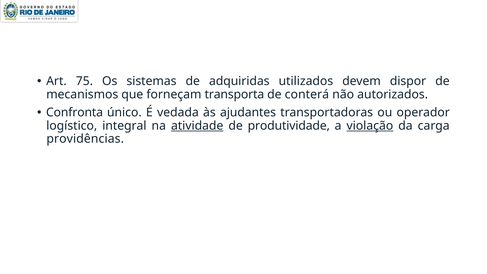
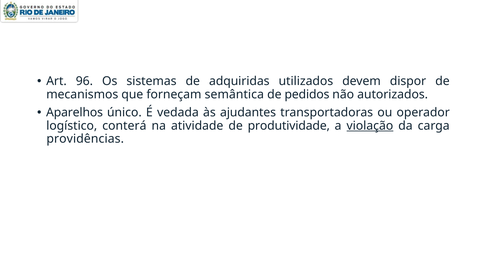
75: 75 -> 96 (84, 81)
transporta: transporta -> semântica (234, 94)
conterá: conterá -> pedidos (307, 94)
Confronta: Confronta -> Aparelhos (75, 113)
integral: integral -> conterá (124, 126)
atividade underline: present -> none (197, 126)
